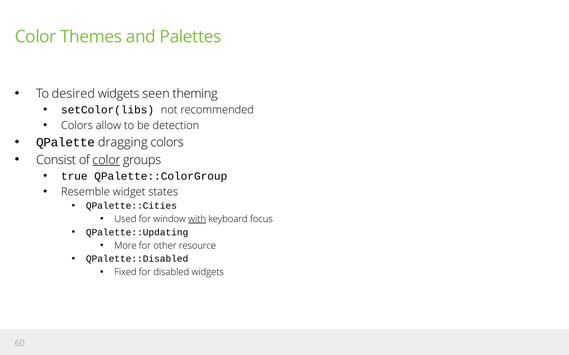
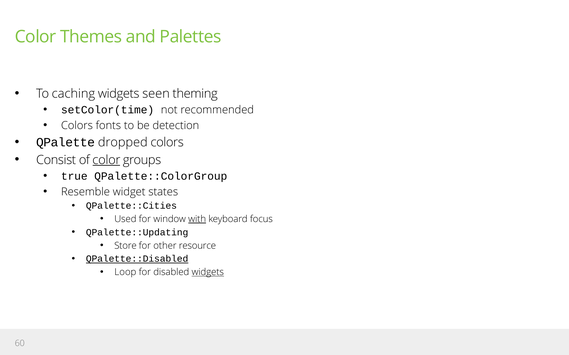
desired: desired -> caching (73, 94)
setColor(libs: setColor(libs -> setColor(time (108, 110)
allow: allow -> fonts (108, 126)
dragging: dragging -> dropped (123, 142)
More: More -> Store (125, 246)
QPalette::Disabled underline: none -> present (137, 259)
Fixed: Fixed -> Loop (125, 273)
widgets underline: none -> present (208, 273)
